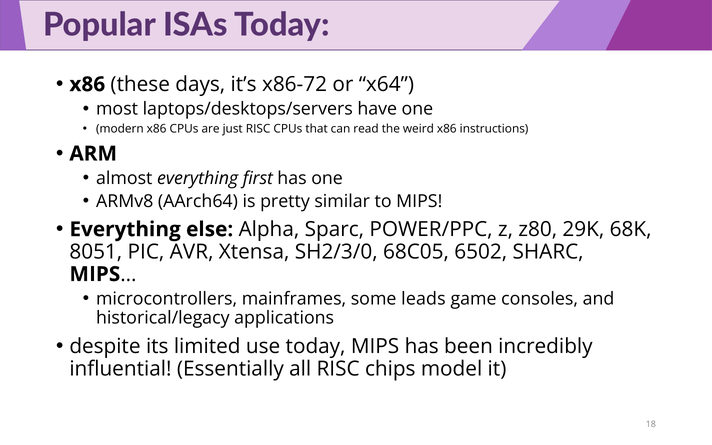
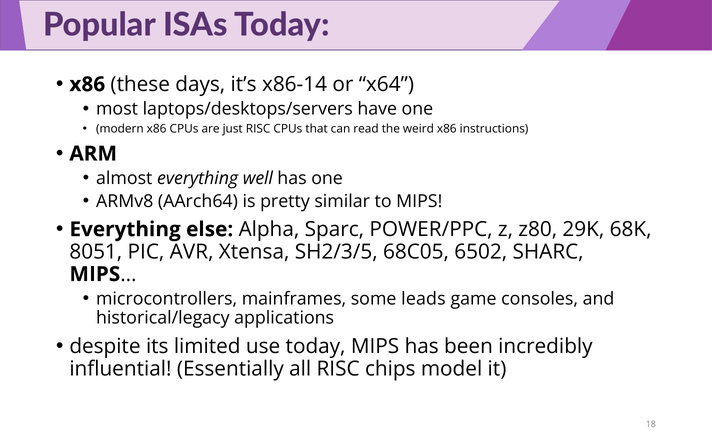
x86-72: x86-72 -> x86-14 (295, 84)
first: first -> well (258, 178)
SH2/3/0: SH2/3/0 -> SH2/3/5 (336, 252)
